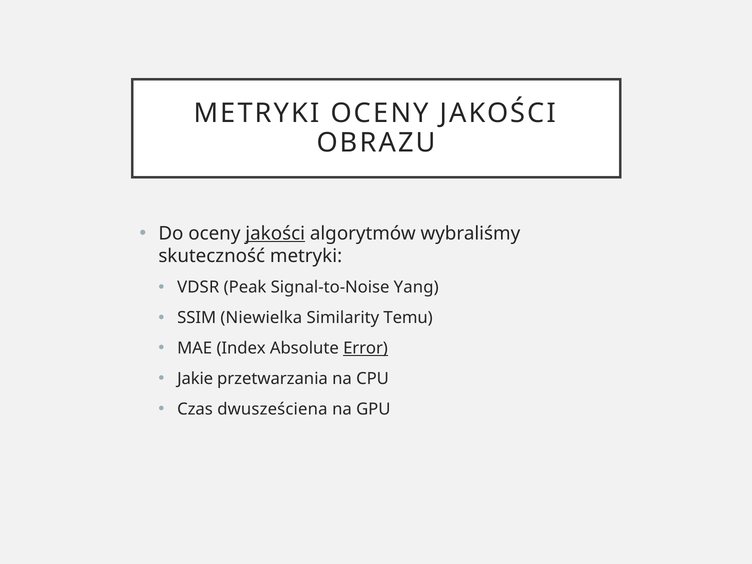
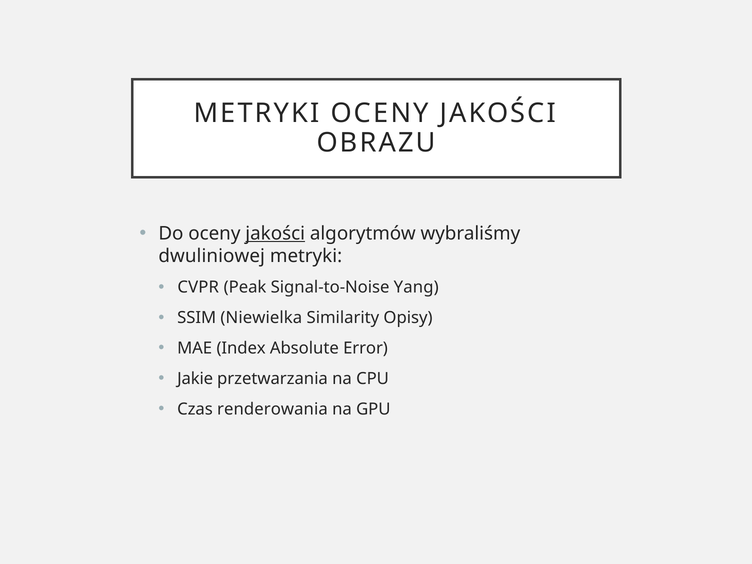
skuteczność: skuteczność -> dwuliniowej (212, 256)
VDSR: VDSR -> CVPR (198, 287)
Temu: Temu -> Opisy (408, 318)
Error underline: present -> none (365, 348)
dwusześciena: dwusześciena -> renderowania (272, 409)
